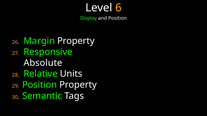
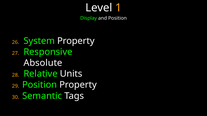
6: 6 -> 1 (118, 8)
Margin: Margin -> System (39, 41)
